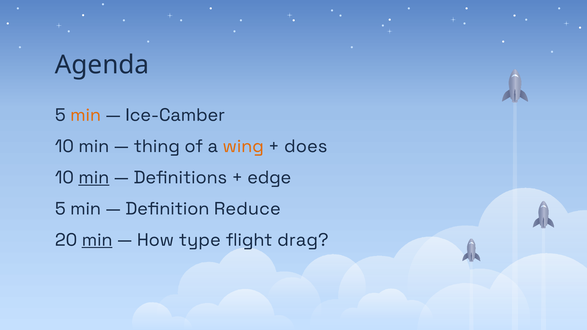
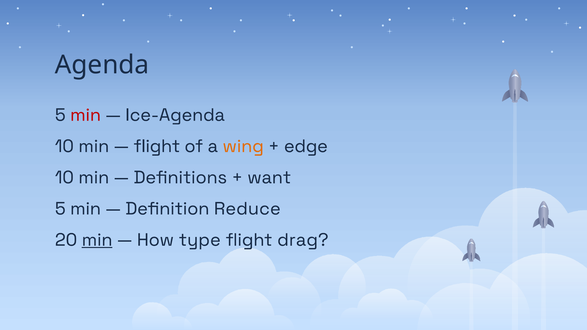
min colour: orange -> red (86, 115)
Ice-Camber: Ice-Camber -> Ice-Agenda (175, 115)
thing: thing -> flight (157, 146)
does: does -> edge (306, 146)
min underline: present -> none (94, 177)
edge: edge -> want (269, 177)
